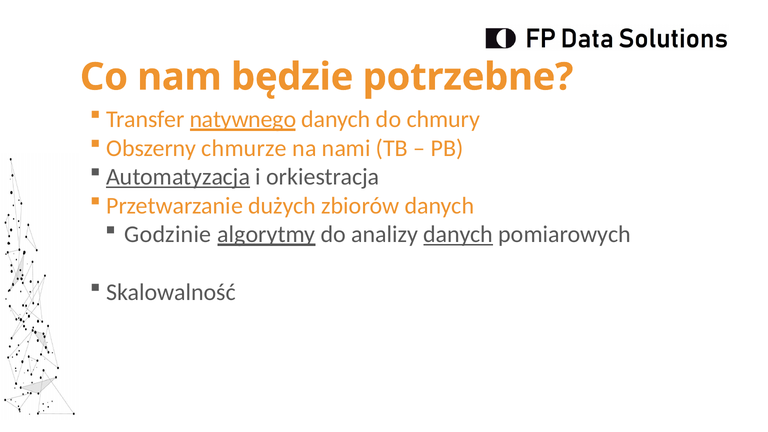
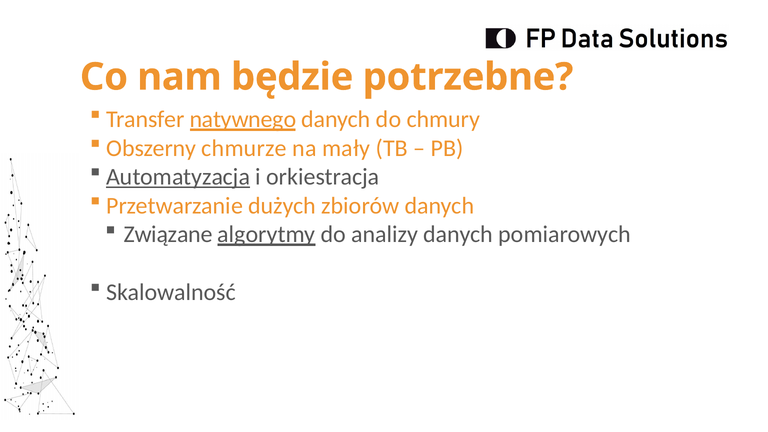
nami: nami -> mały (346, 148)
Godzinie: Godzinie -> Związane (168, 235)
danych underline: present -> none (458, 235)
